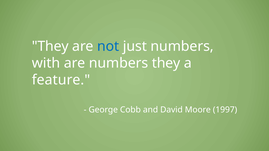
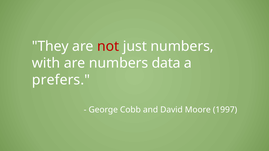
not colour: blue -> red (108, 46)
numbers they: they -> data (166, 63)
feature: feature -> prefers (61, 80)
